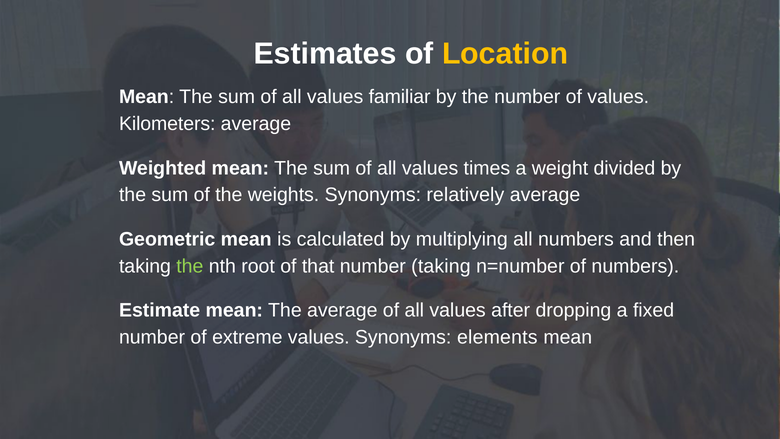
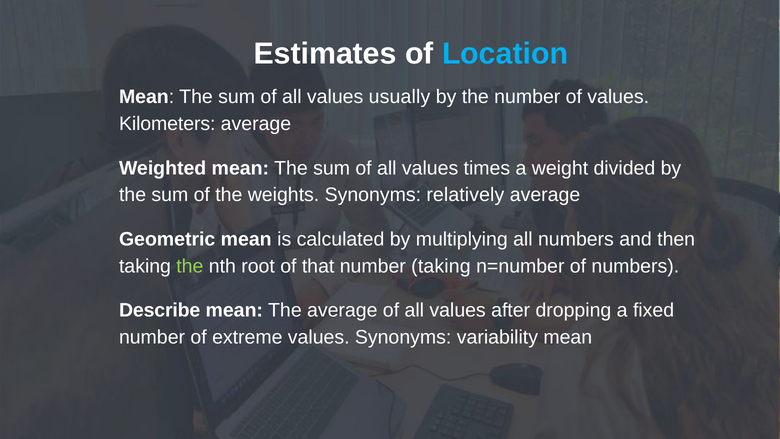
Location colour: yellow -> light blue (505, 54)
familiar: familiar -> usually (399, 97)
Estimate: Estimate -> Describe (160, 310)
elements: elements -> variability (497, 337)
